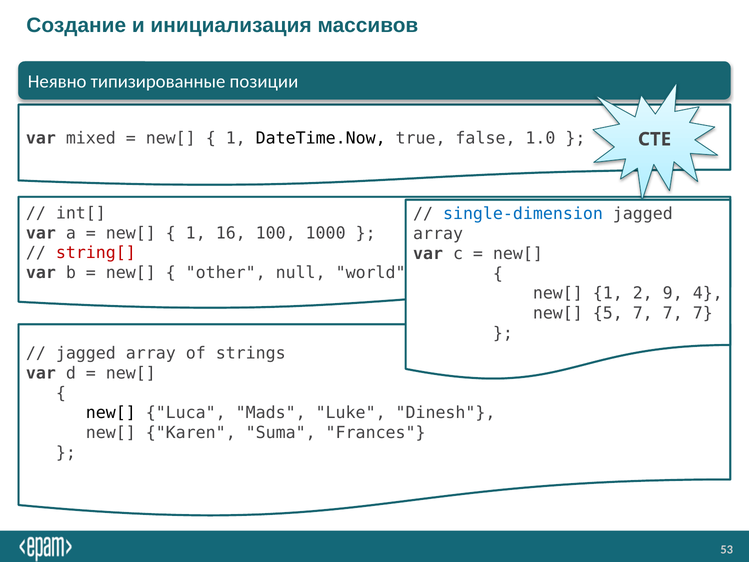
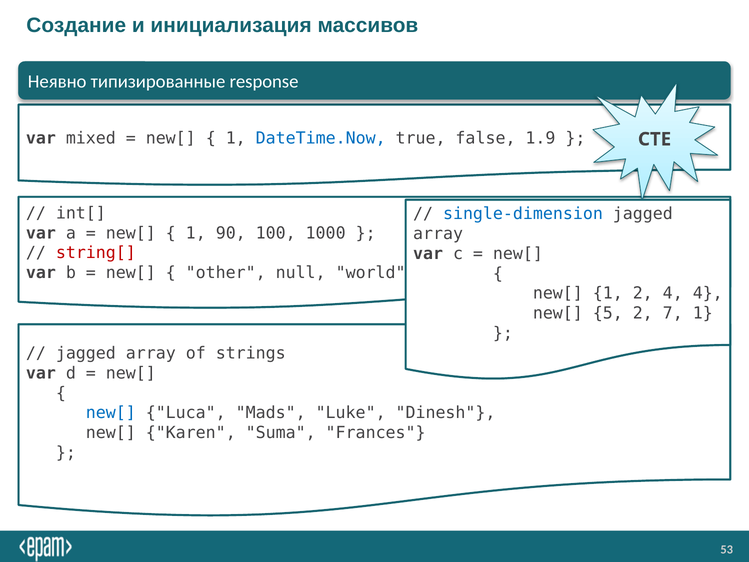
позиции: позиции -> response (264, 82)
DateTime.Now colour: black -> blue (321, 138)
1.0: 1.0 -> 1.9 (540, 138)
16: 16 -> 90 (231, 233)
2 9: 9 -> 4 (673, 293)
5 7: 7 -> 2 (643, 313)
7: 7 -> 1 (703, 313)
new[ colour: black -> blue (111, 413)
